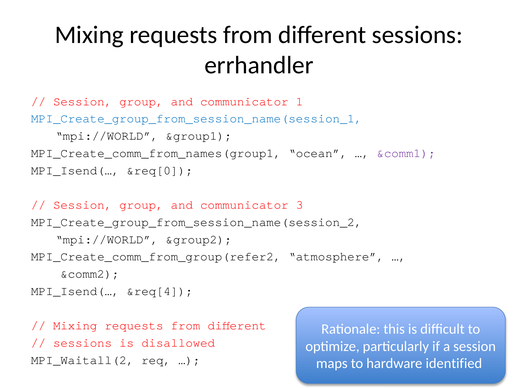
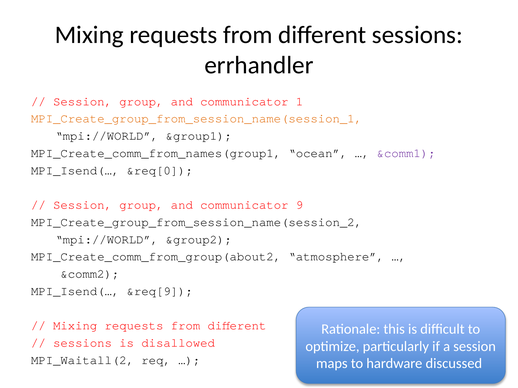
MPI_Create_group_from_session_name(session_1 colour: blue -> orange (197, 119)
3: 3 -> 9 (300, 205)
MPI_Create_comm_from_group(refer2: MPI_Create_comm_from_group(refer2 -> MPI_Create_comm_from_group(about2 (156, 257)
&req[4: &req[4 -> &req[9 (160, 291)
identified: identified -> discussed (454, 364)
